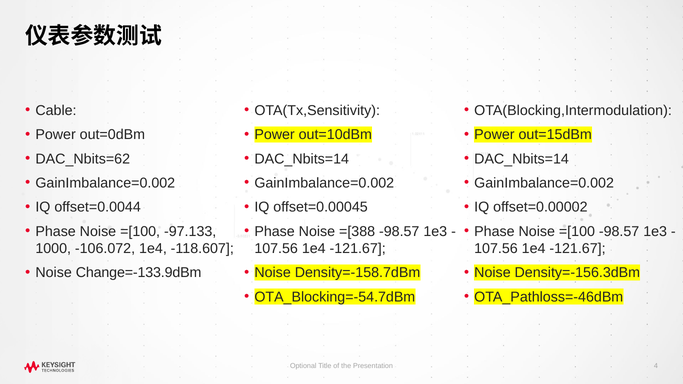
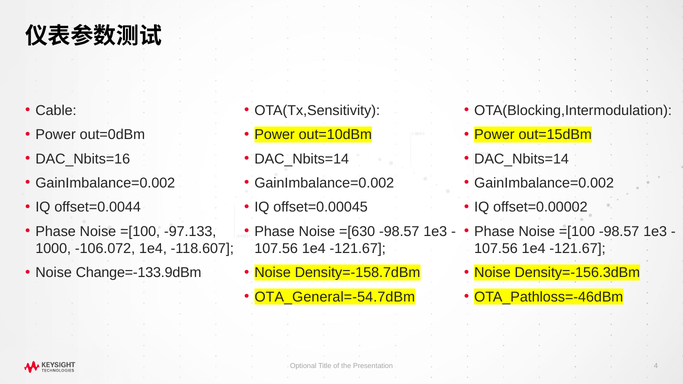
DAC_Nbits=62: DAC_Nbits=62 -> DAC_Nbits=16 (83, 159)
=[388: =[388 -> =[630 (357, 232)
OTA_Blocking=-54.7dBm: OTA_Blocking=-54.7dBm -> OTA_General=-54.7dBm (335, 297)
